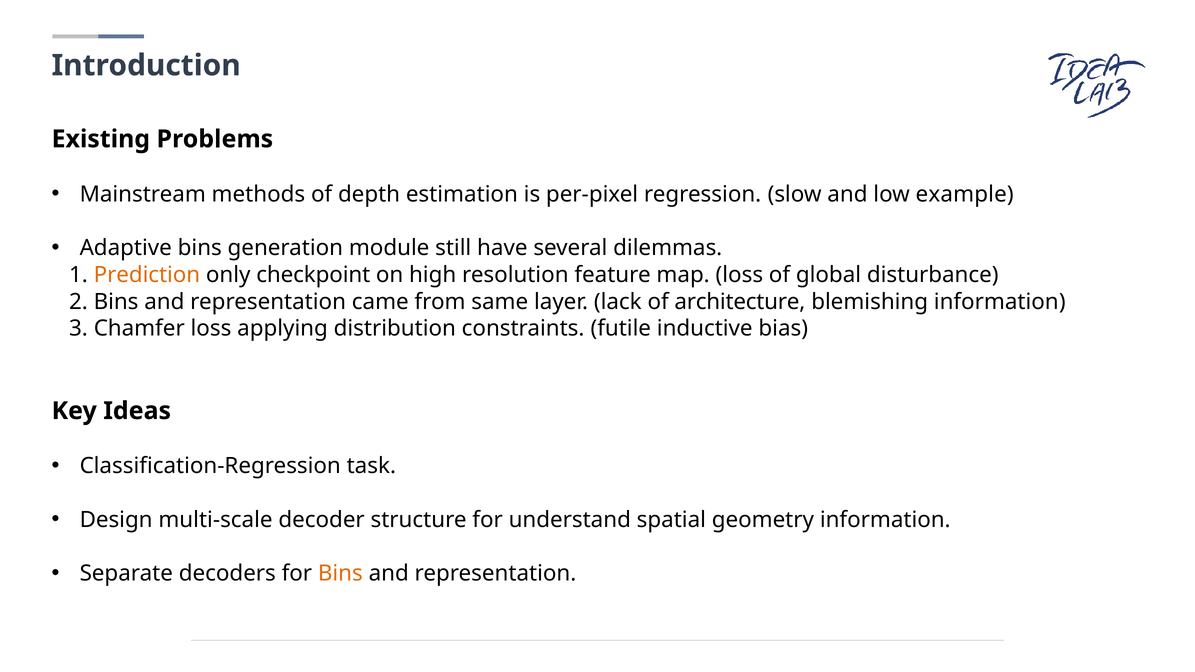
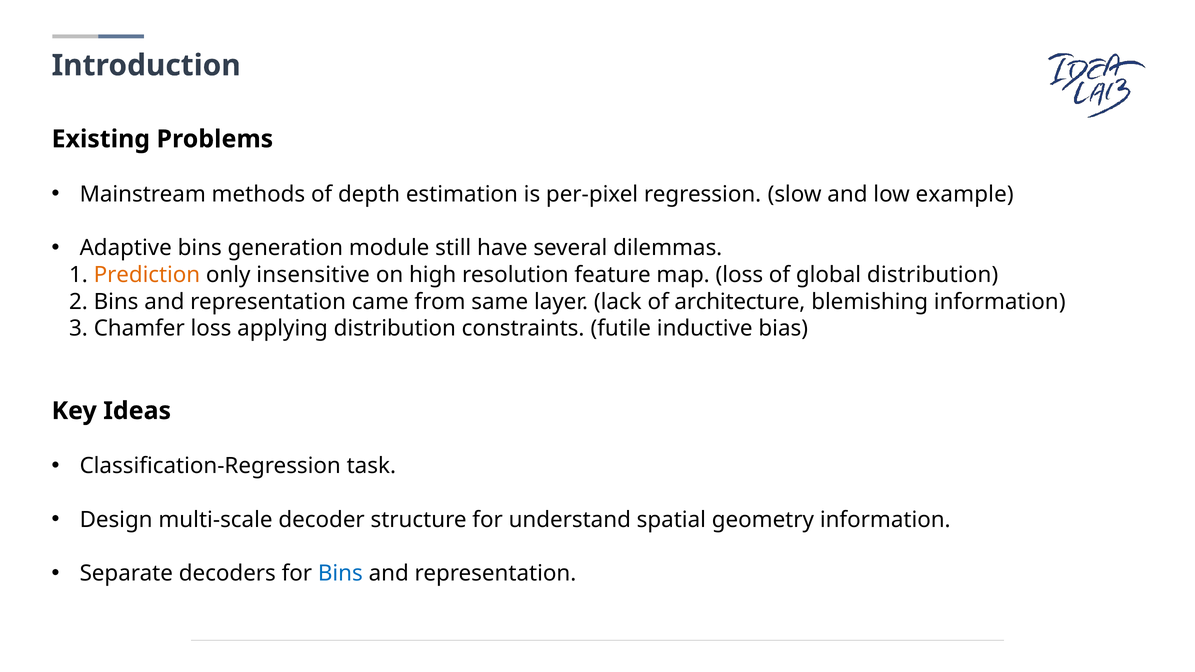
checkpoint: checkpoint -> insensitive (313, 275)
global disturbance: disturbance -> distribution (933, 275)
Bins colour: orange -> blue (340, 574)
